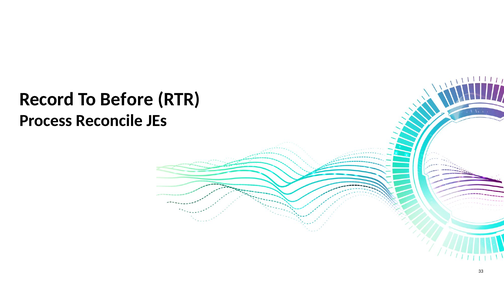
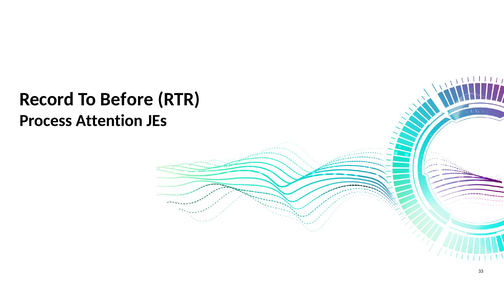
Reconcile: Reconcile -> Attention (109, 120)
